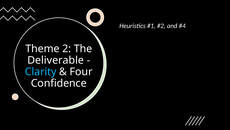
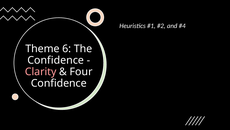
2: 2 -> 6 (67, 49)
Deliverable: Deliverable -> Confidence (56, 60)
Clarity colour: light blue -> pink (41, 71)
